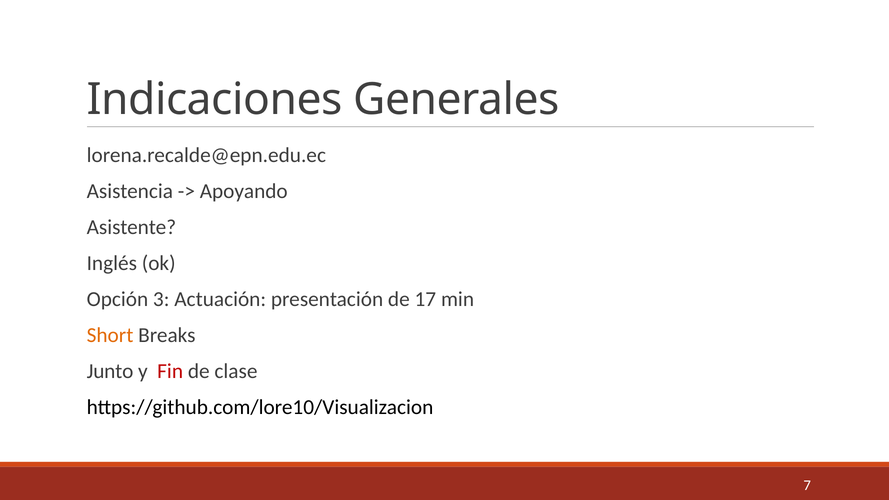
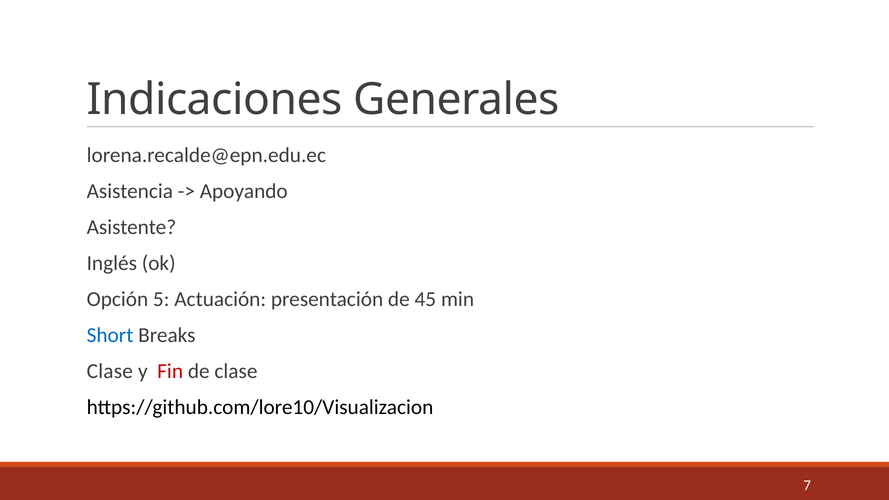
3: 3 -> 5 (161, 299)
17: 17 -> 45 (425, 299)
Short colour: orange -> blue (110, 335)
Junto: Junto -> Clase (110, 371)
